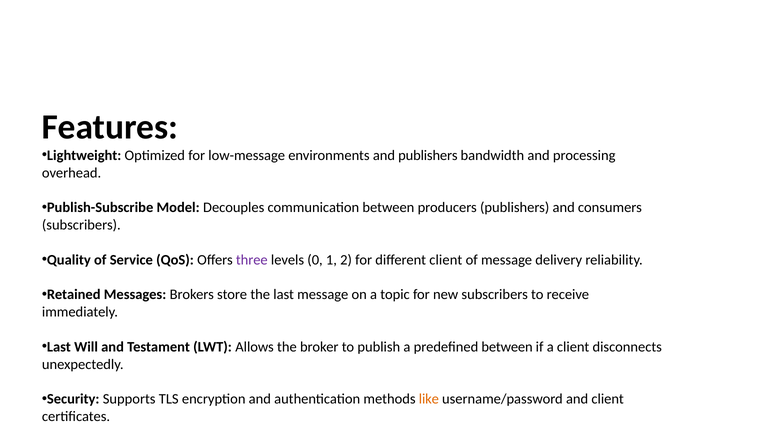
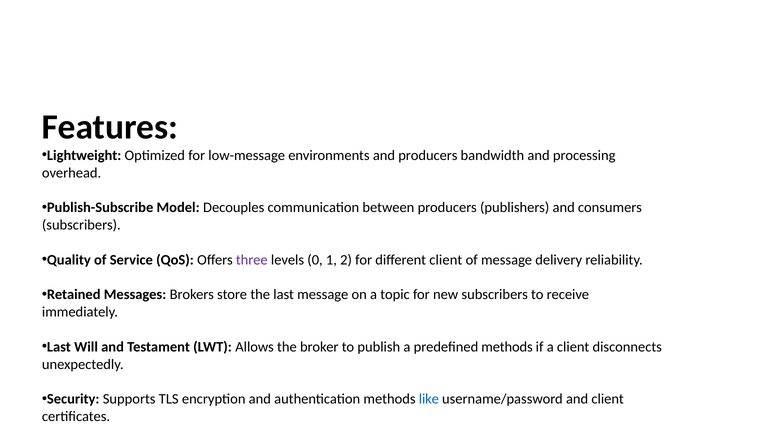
and publishers: publishers -> producers (428, 156)
predefined between: between -> methods (507, 347)
like colour: orange -> blue (429, 399)
